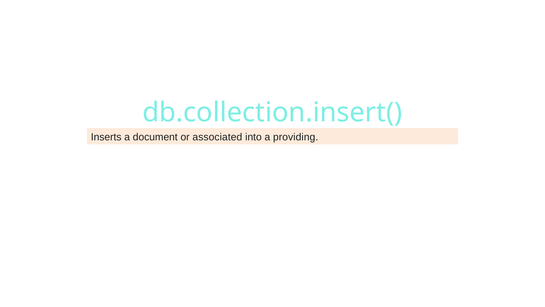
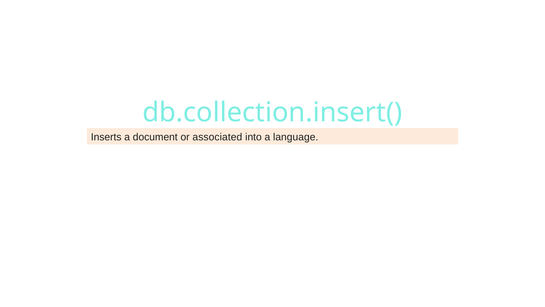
providing: providing -> language (296, 137)
